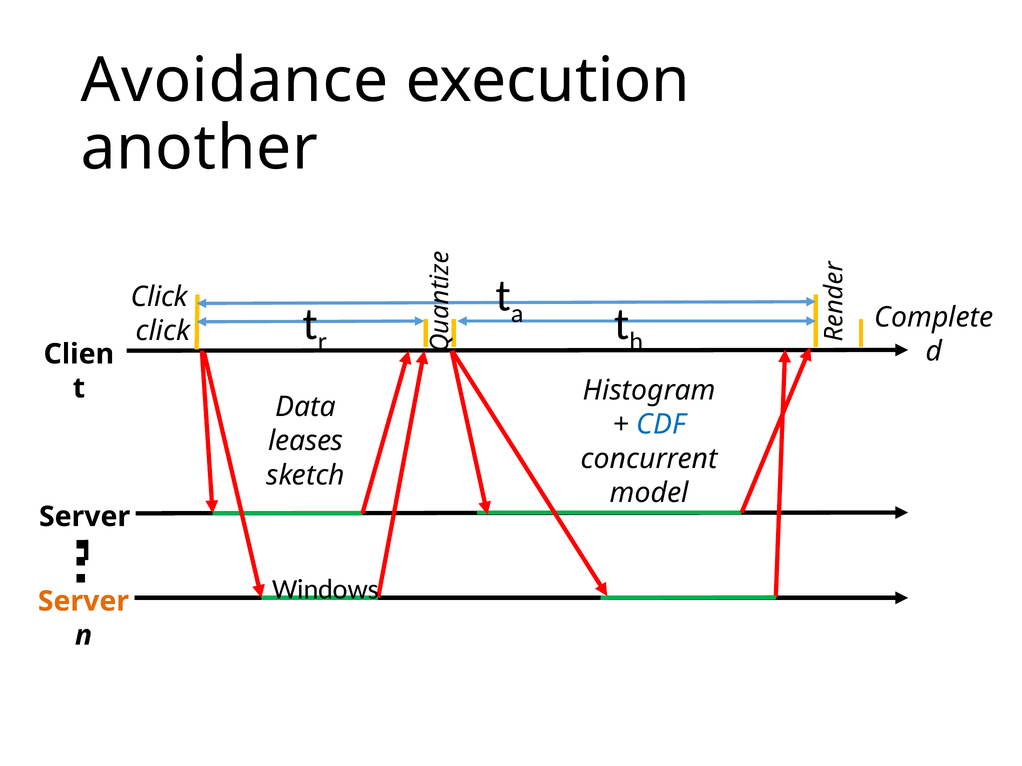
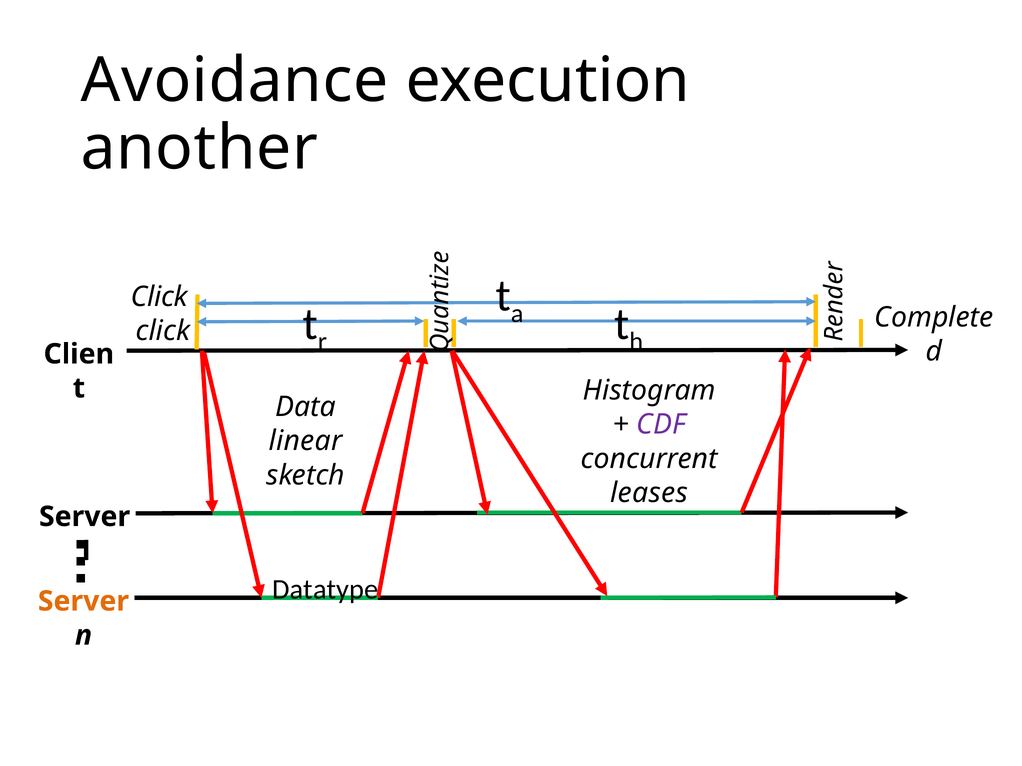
CDF colour: blue -> purple (661, 425)
leases: leases -> linear (306, 441)
model: model -> leases (649, 493)
Windows: Windows -> Datatype (325, 590)
